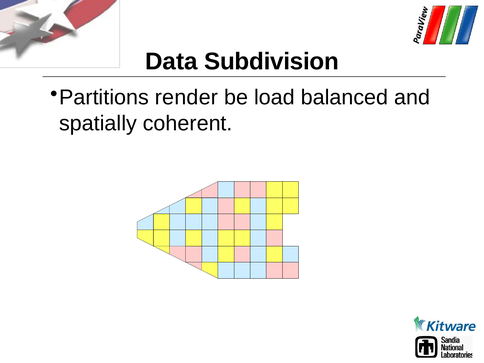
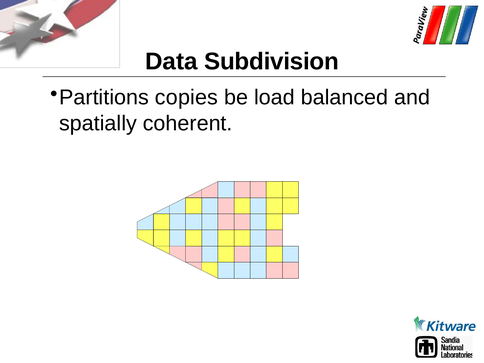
render: render -> copies (186, 97)
